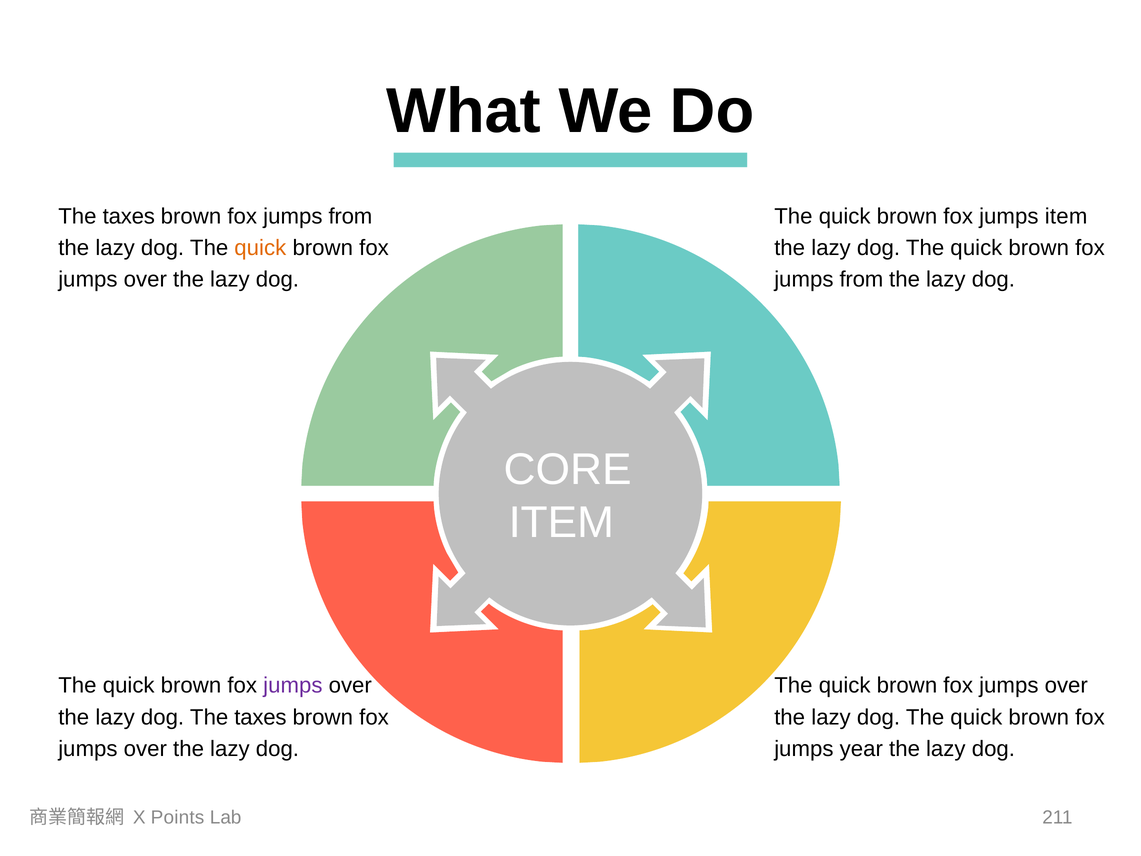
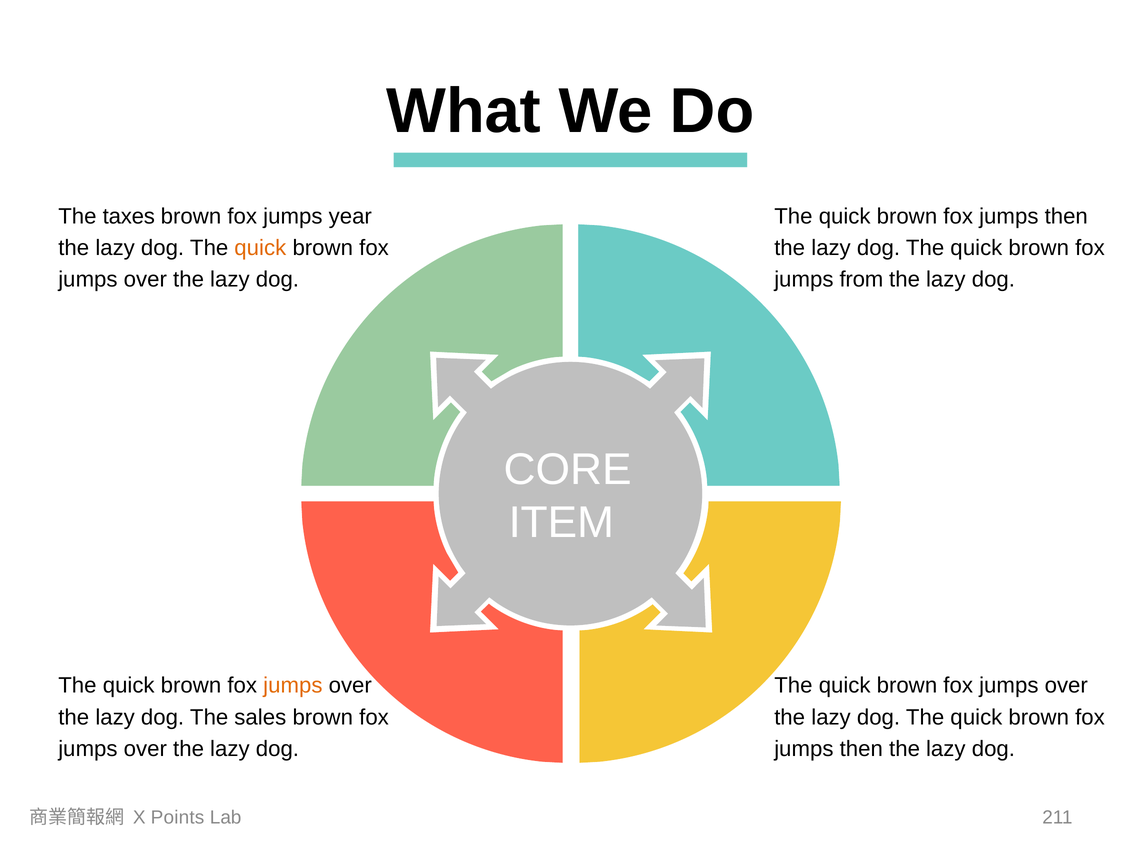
from: from -> year (350, 216)
item: item -> then (1066, 216)
jumps colour: purple -> orange (293, 685)
dog The taxes: taxes -> sales (260, 717)
year: year -> then (861, 749)
